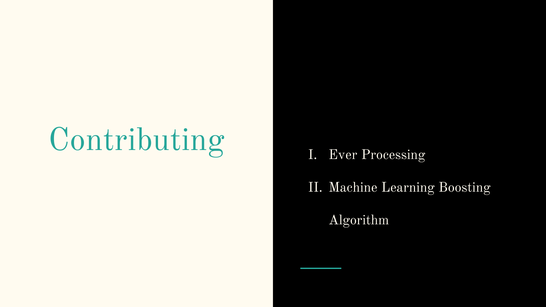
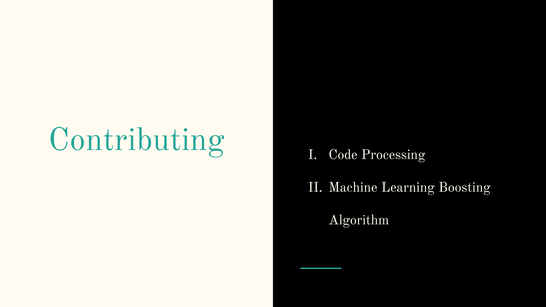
Ever: Ever -> Code (343, 155)
